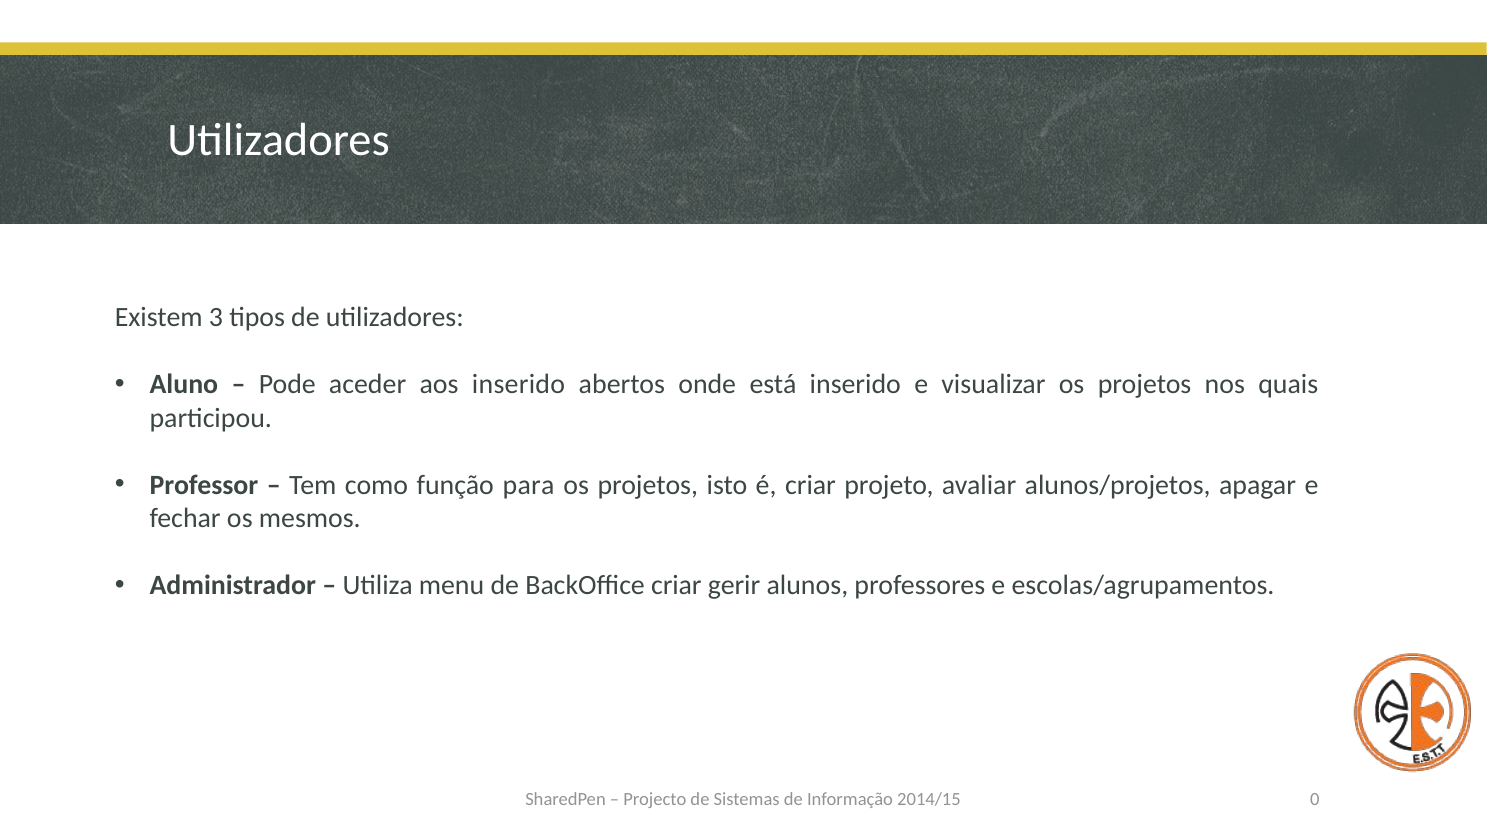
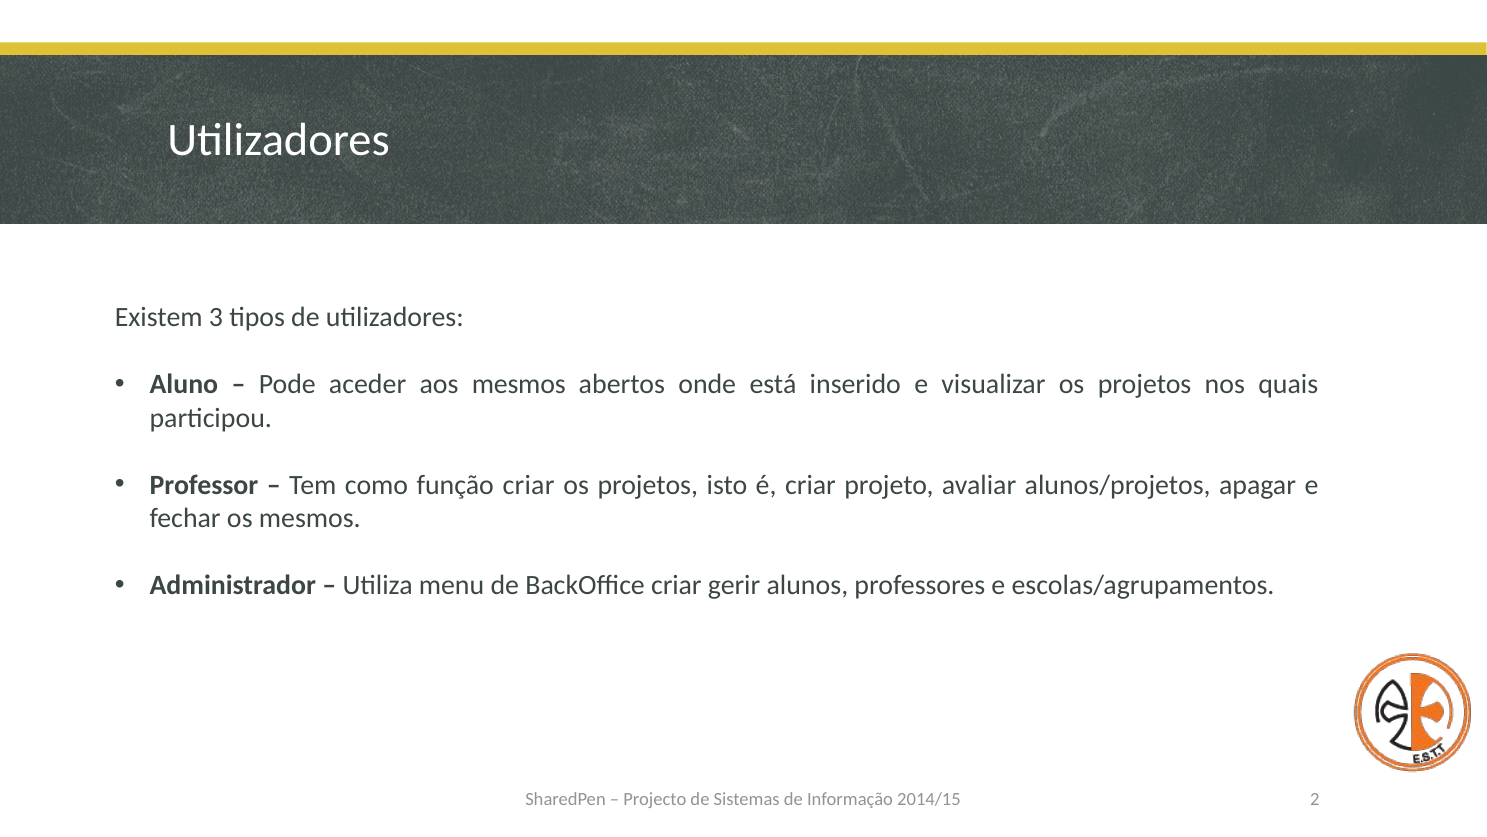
aos inserido: inserido -> mesmos (519, 384)
função para: para -> criar (529, 485)
0: 0 -> 2 (1315, 799)
